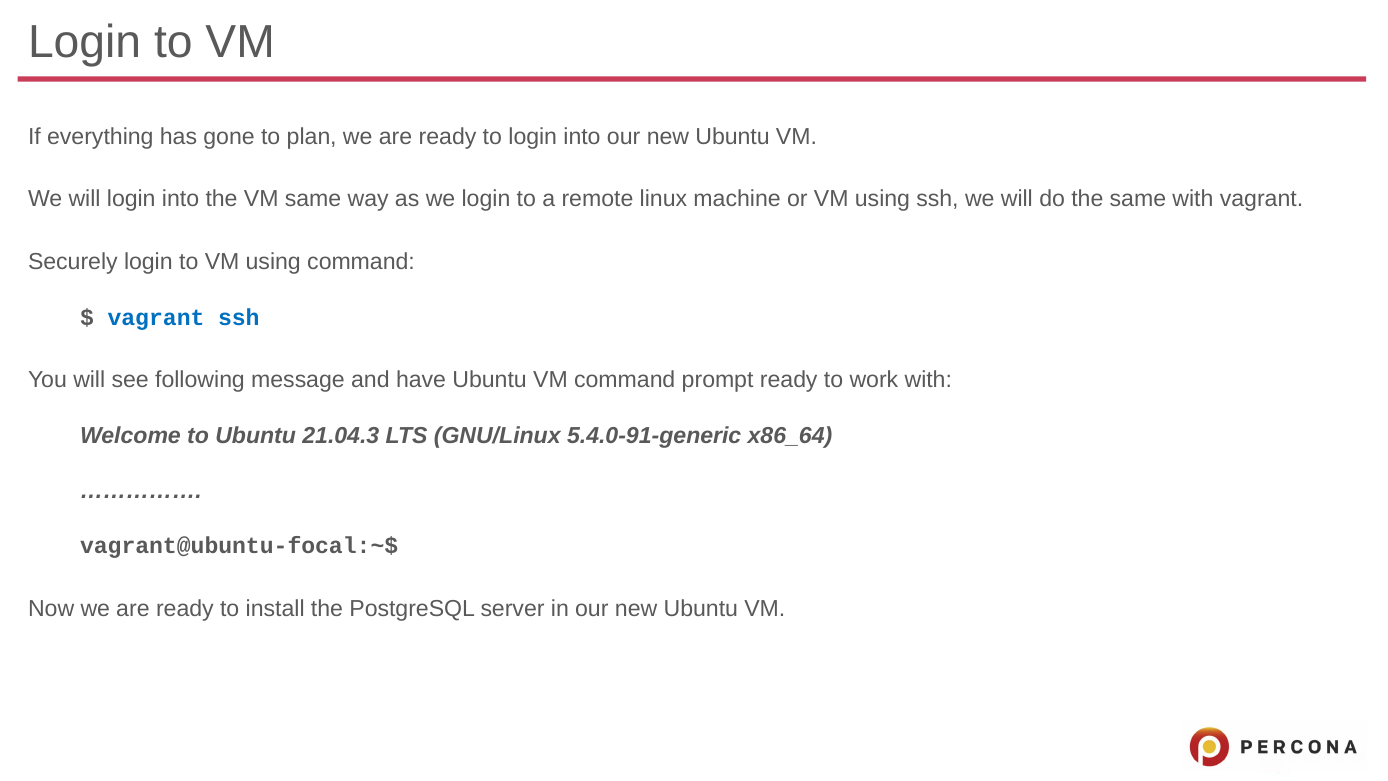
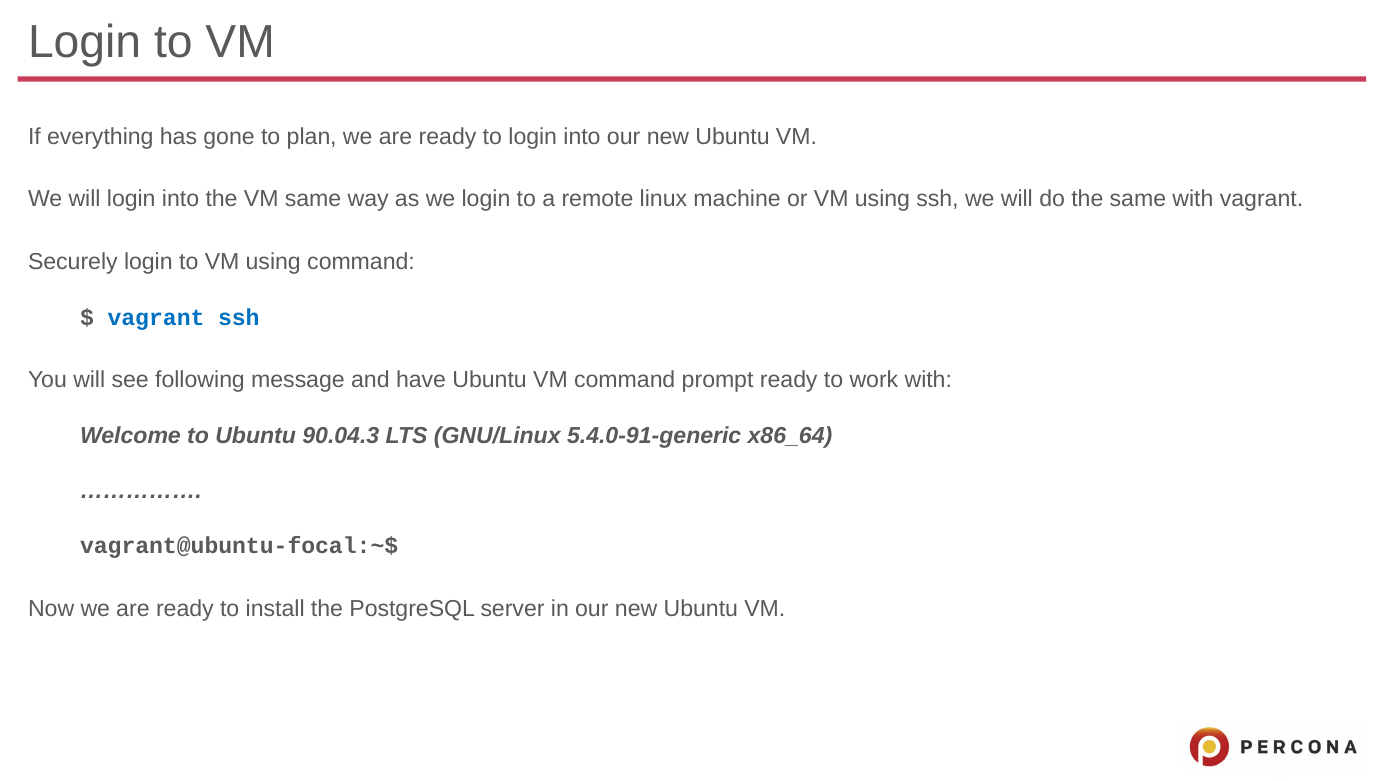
21.04.3: 21.04.3 -> 90.04.3 (341, 435)
